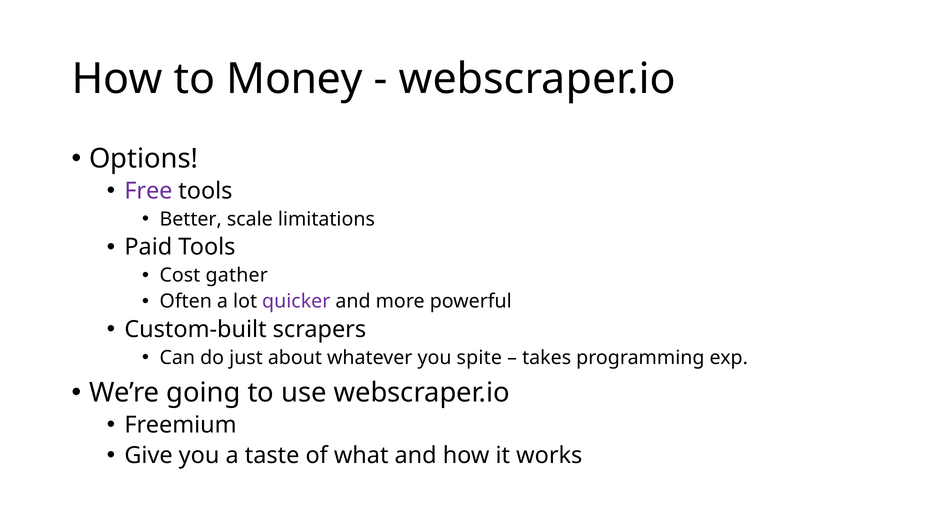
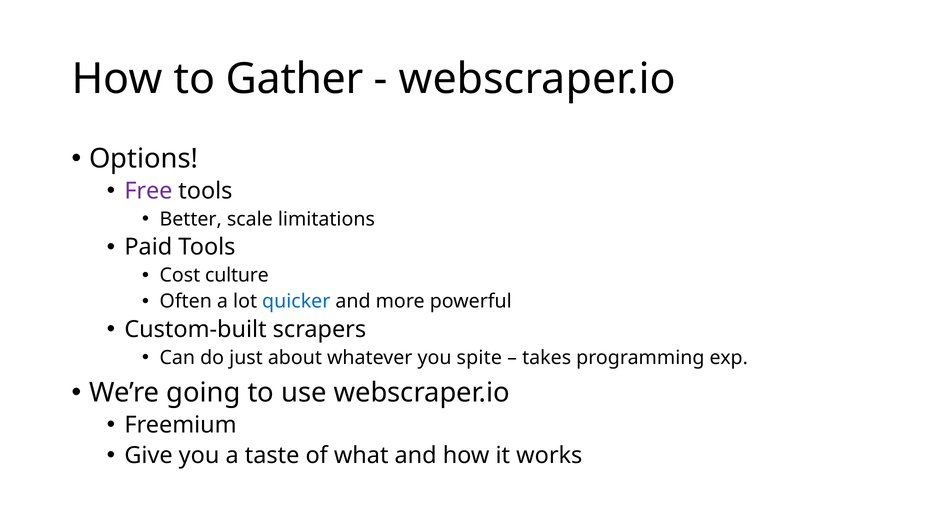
Money: Money -> Gather (295, 79)
gather: gather -> culture (237, 275)
quicker colour: purple -> blue (296, 302)
